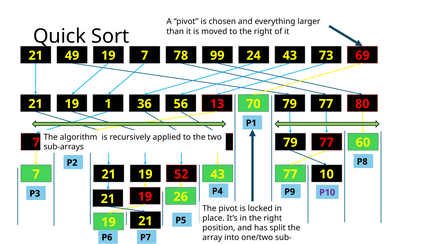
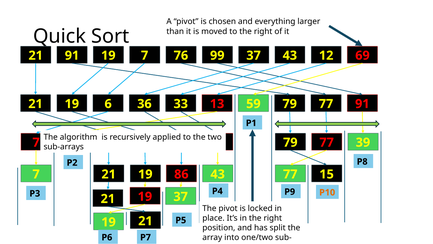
21 49: 49 -> 91 (72, 55)
78: 78 -> 76 (181, 55)
99 24: 24 -> 37 (254, 55)
73: 73 -> 12 (326, 55)
1: 1 -> 6 (108, 104)
56: 56 -> 33 (181, 104)
70: 70 -> 59 (253, 104)
77 80: 80 -> 91 (362, 104)
60: 60 -> 39 (363, 142)
52: 52 -> 86 (181, 174)
10: 10 -> 15 (327, 174)
P10 colour: purple -> orange (327, 192)
21 26: 26 -> 37 (181, 196)
